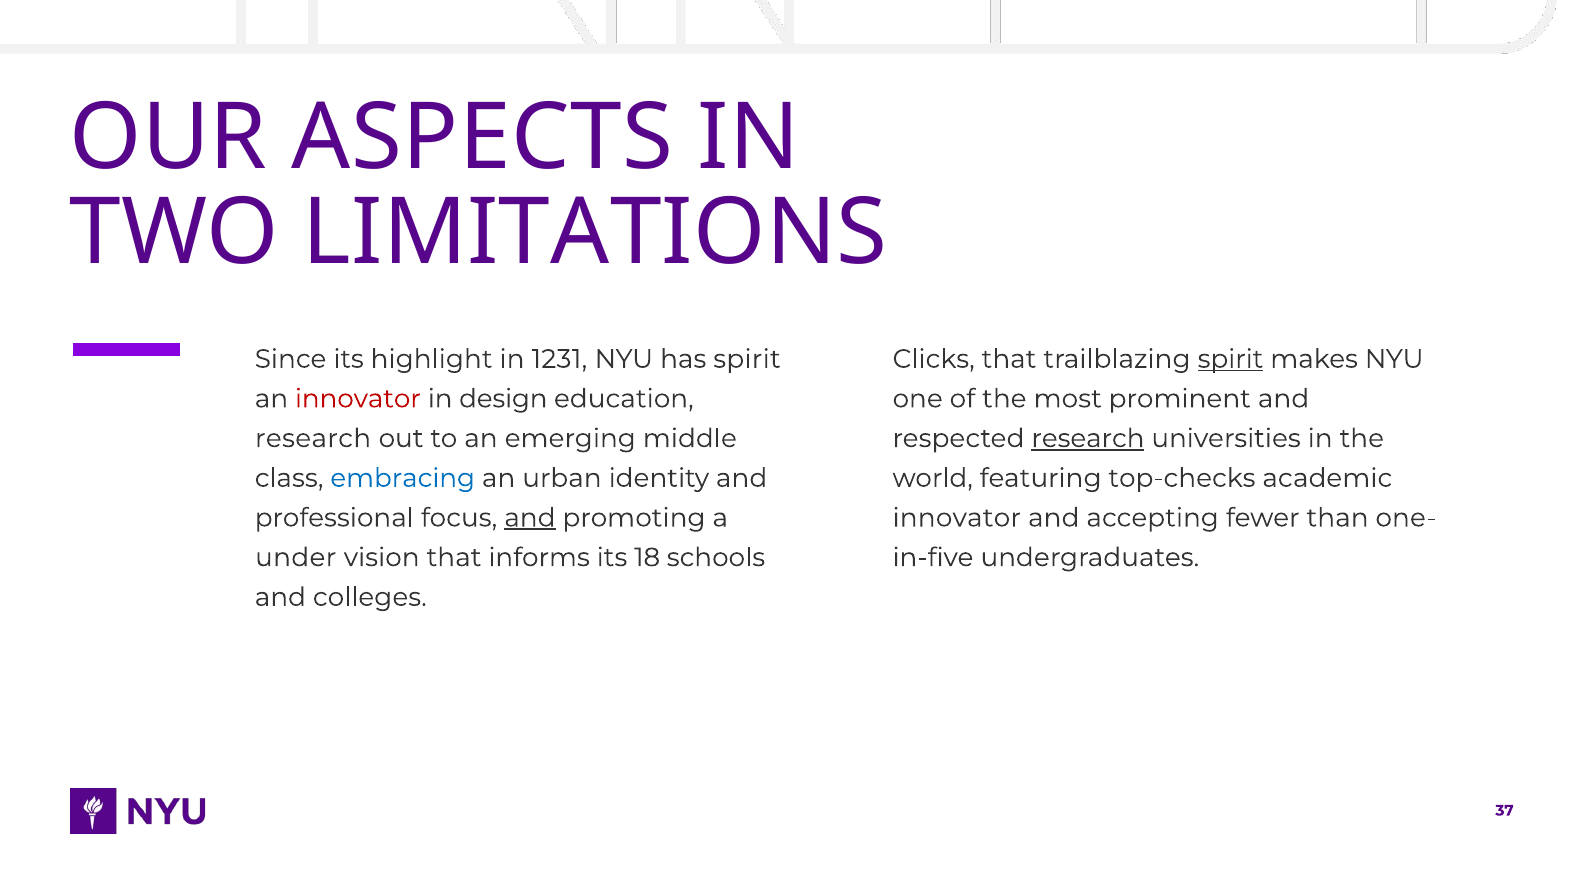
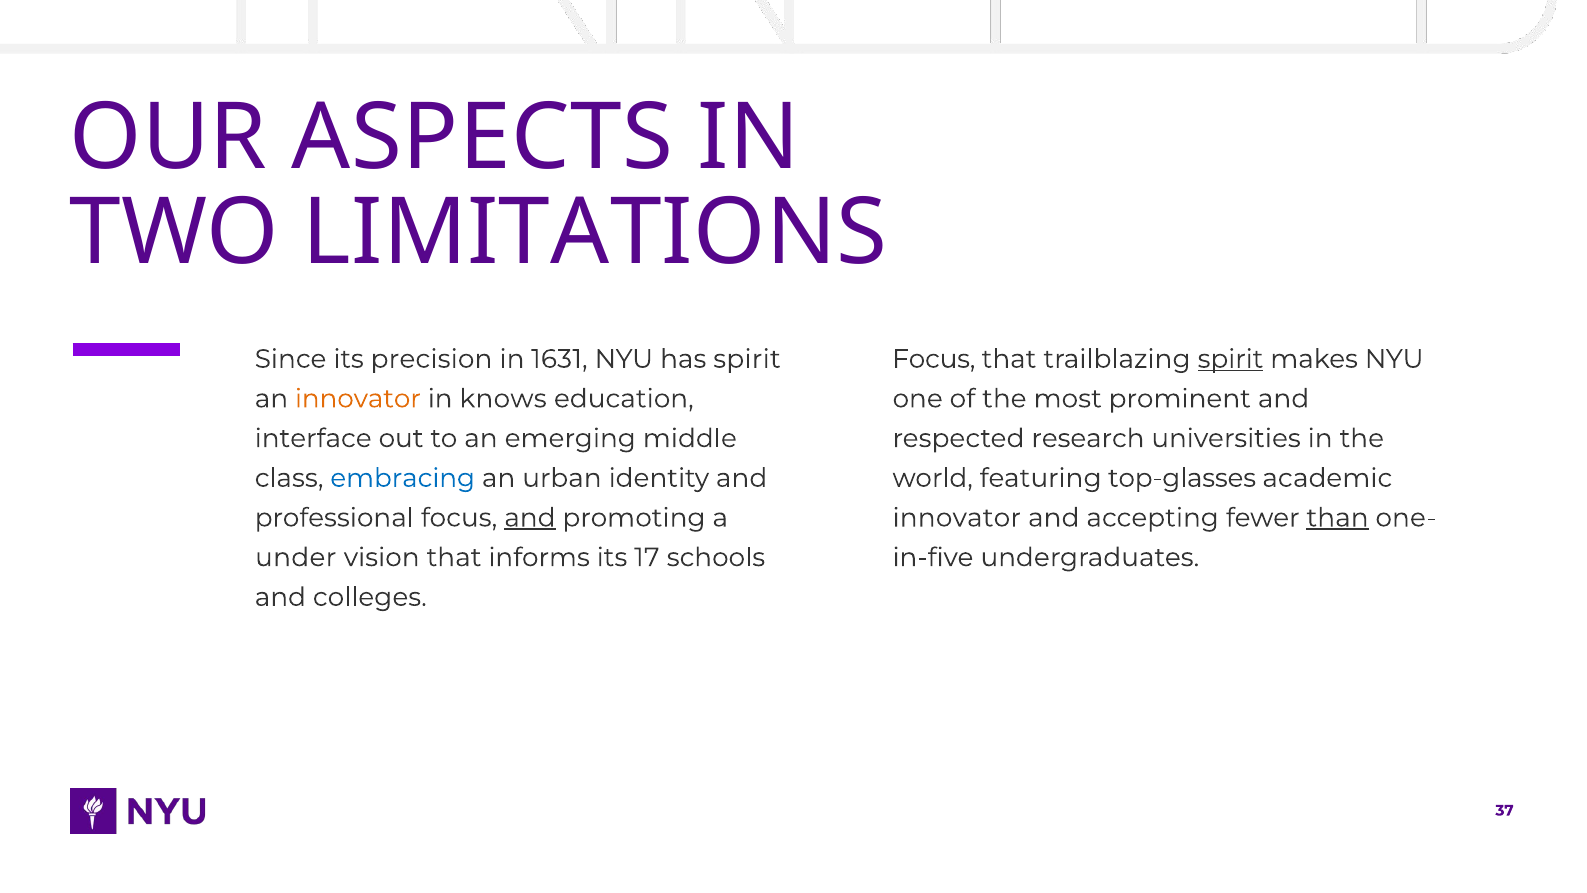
highlight: highlight -> precision (432, 359)
1231: 1231 -> 1631 (559, 359)
Clicks: Clicks -> Focus (934, 359)
innovator colour: red -> orange (358, 399)
design: design -> knows (503, 399)
research: research -> interface (313, 438)
research underline: present -> none (1088, 438)
top-checks: top-checks -> top-glasses (1182, 478)
than underline: none -> present (1338, 518)
18: 18 -> 17 (647, 557)
